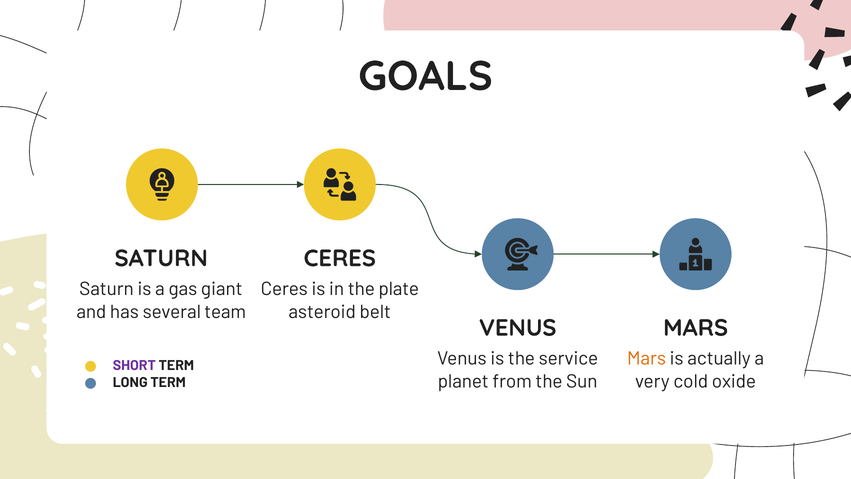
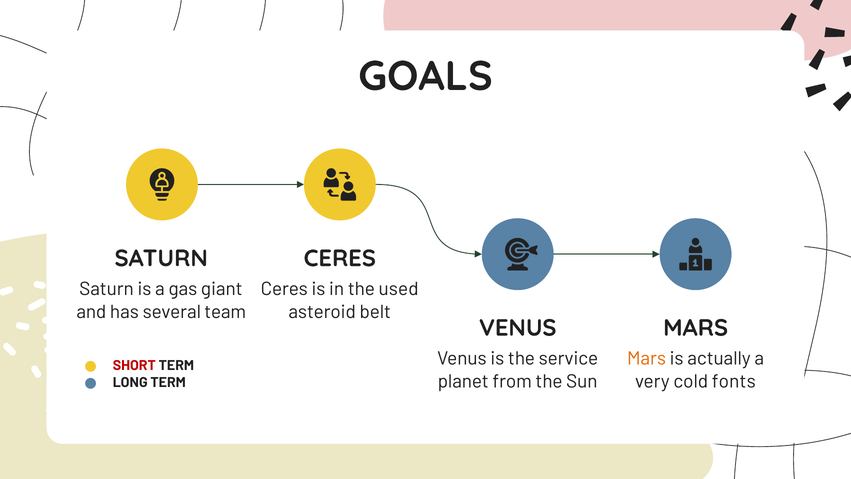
plate: plate -> used (399, 289)
SHORT colour: purple -> red (134, 366)
oxide: oxide -> fonts (734, 381)
